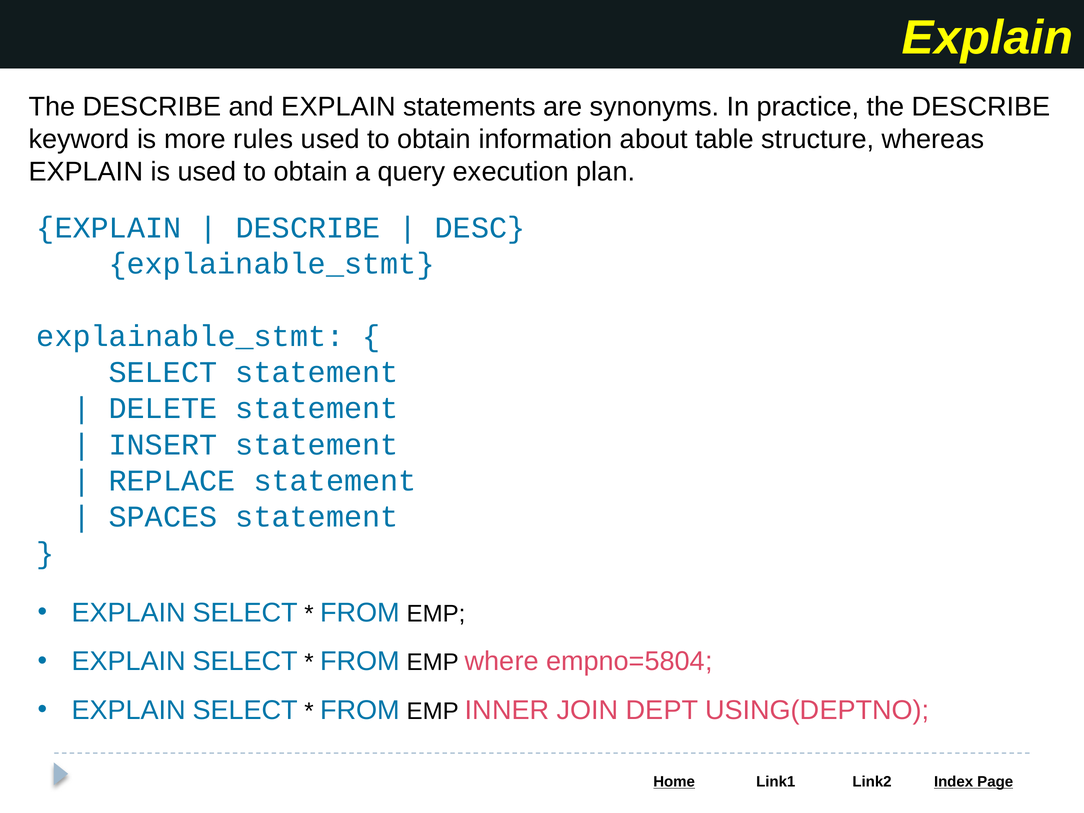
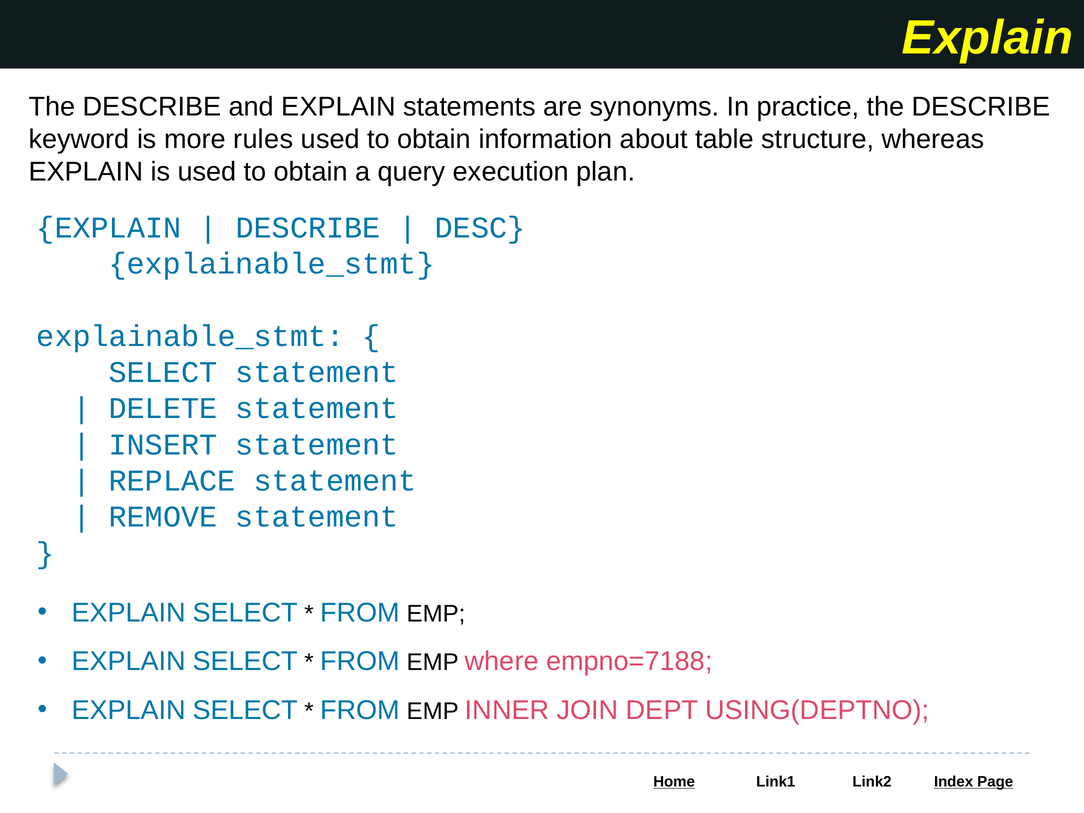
SPACES: SPACES -> REMOVE (163, 517)
empno=5804: empno=5804 -> empno=7188 (629, 662)
